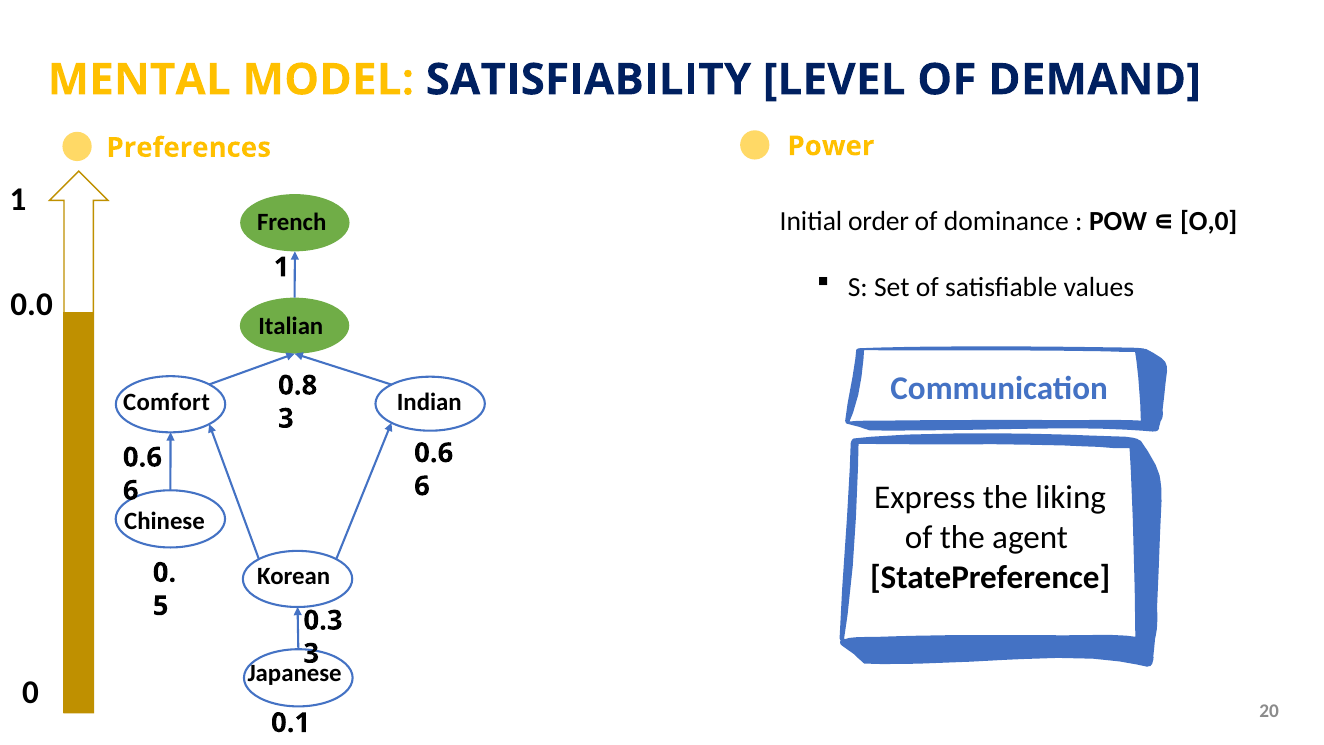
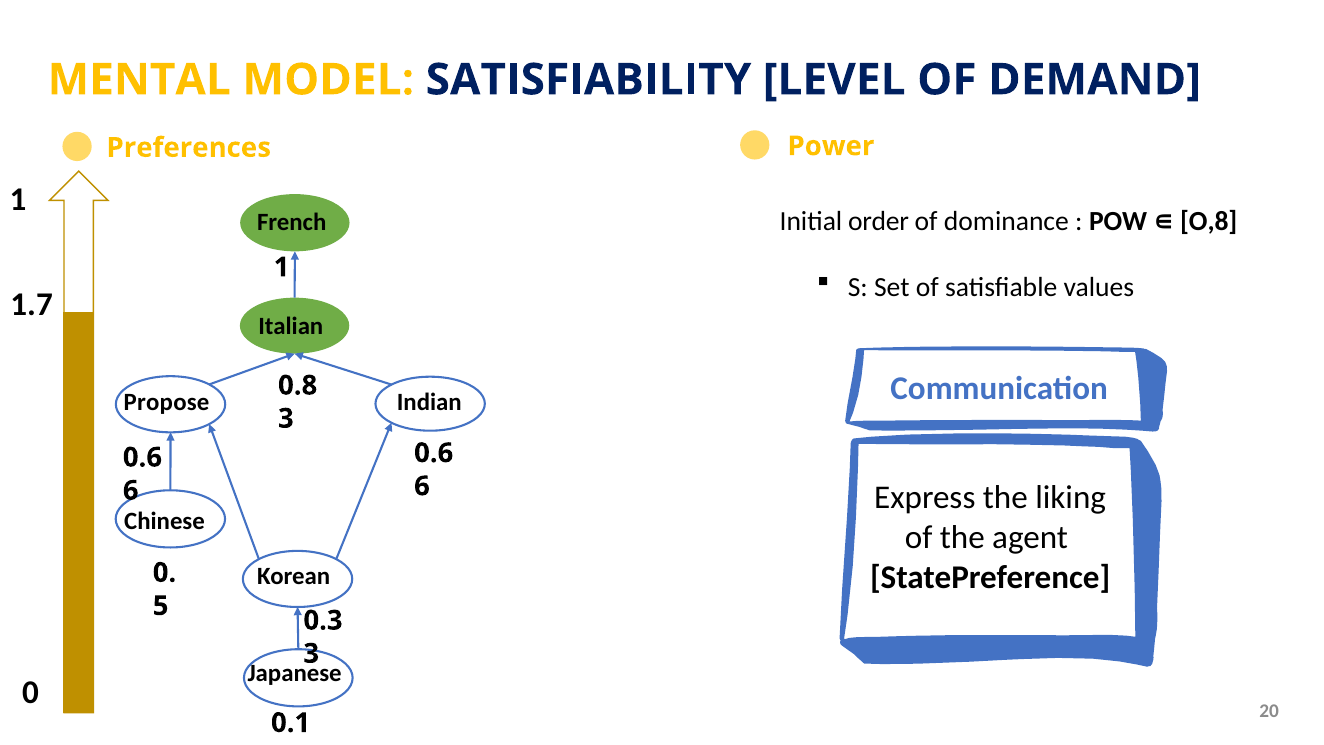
O,0: O,0 -> O,8 (1209, 221)
0.0: 0.0 -> 1.7 (32, 305)
Comfort: Comfort -> Propose (167, 402)
